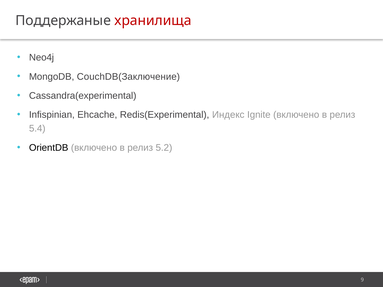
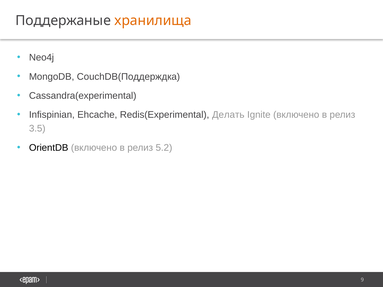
хранилища colour: red -> orange (153, 20)
CouchDB(Заключение: CouchDB(Заключение -> CouchDB(Поддерждка (128, 77)
Индекс: Индекс -> Делать (228, 115)
5.4: 5.4 -> 3.5 (37, 129)
